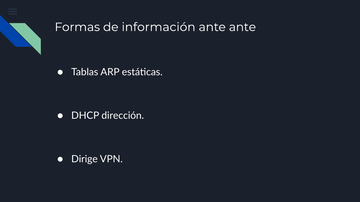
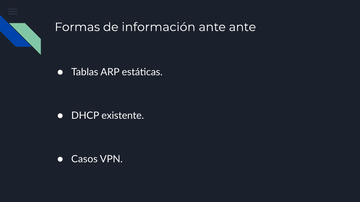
dirección: dirección -> existente (123, 116)
Dirige: Dirige -> Casos (84, 160)
